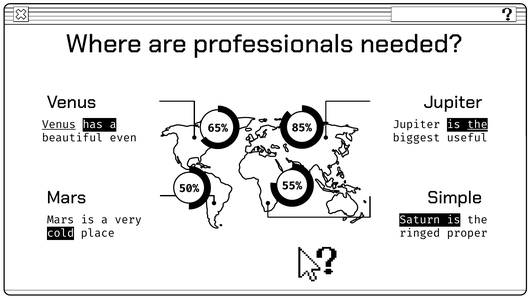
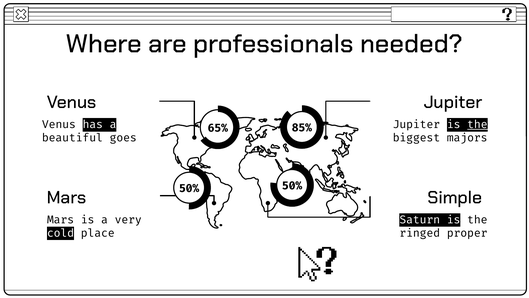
Venus underline: present -> none (59, 124)
even: even -> goes (123, 138)
useful: useful -> majors (467, 138)
55%: 55% -> 50% (292, 185)
